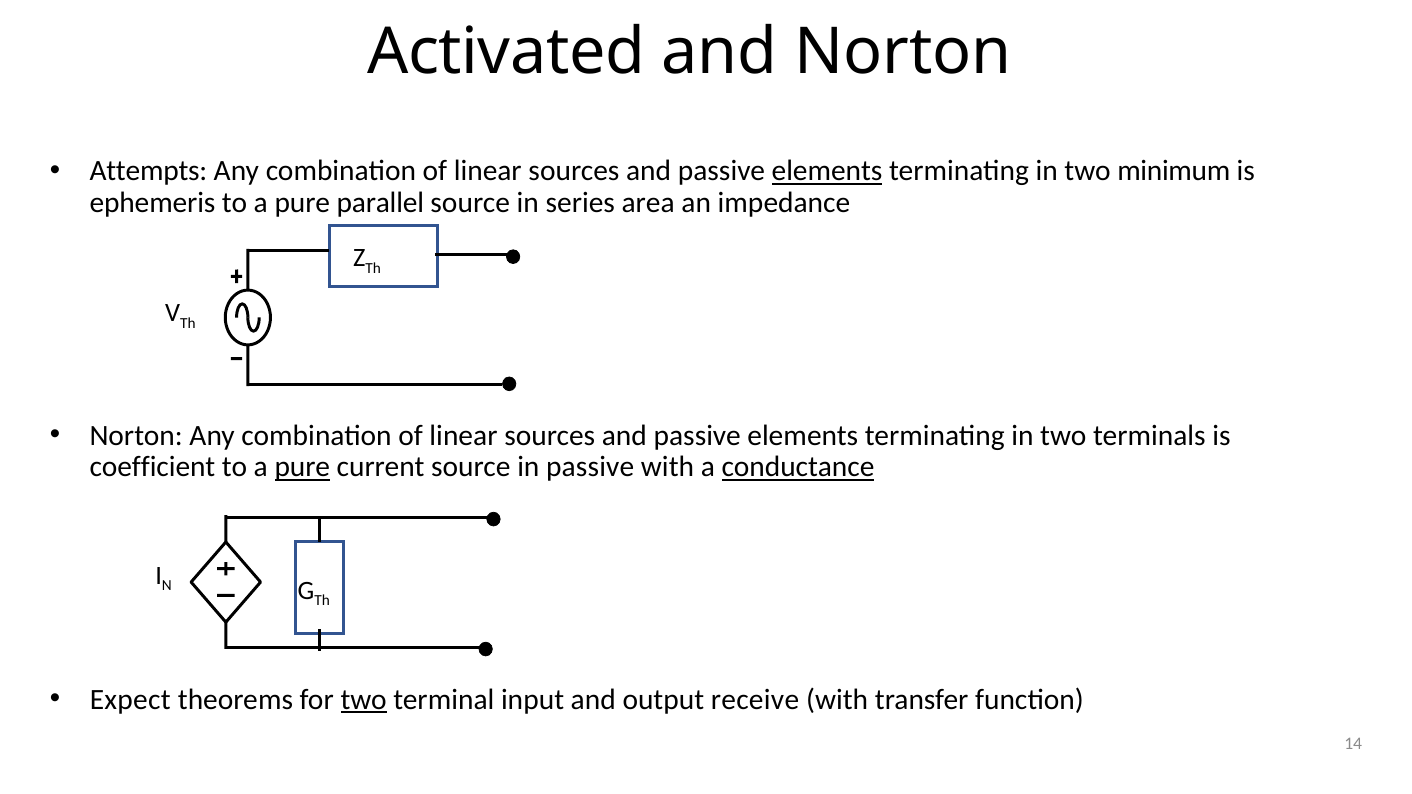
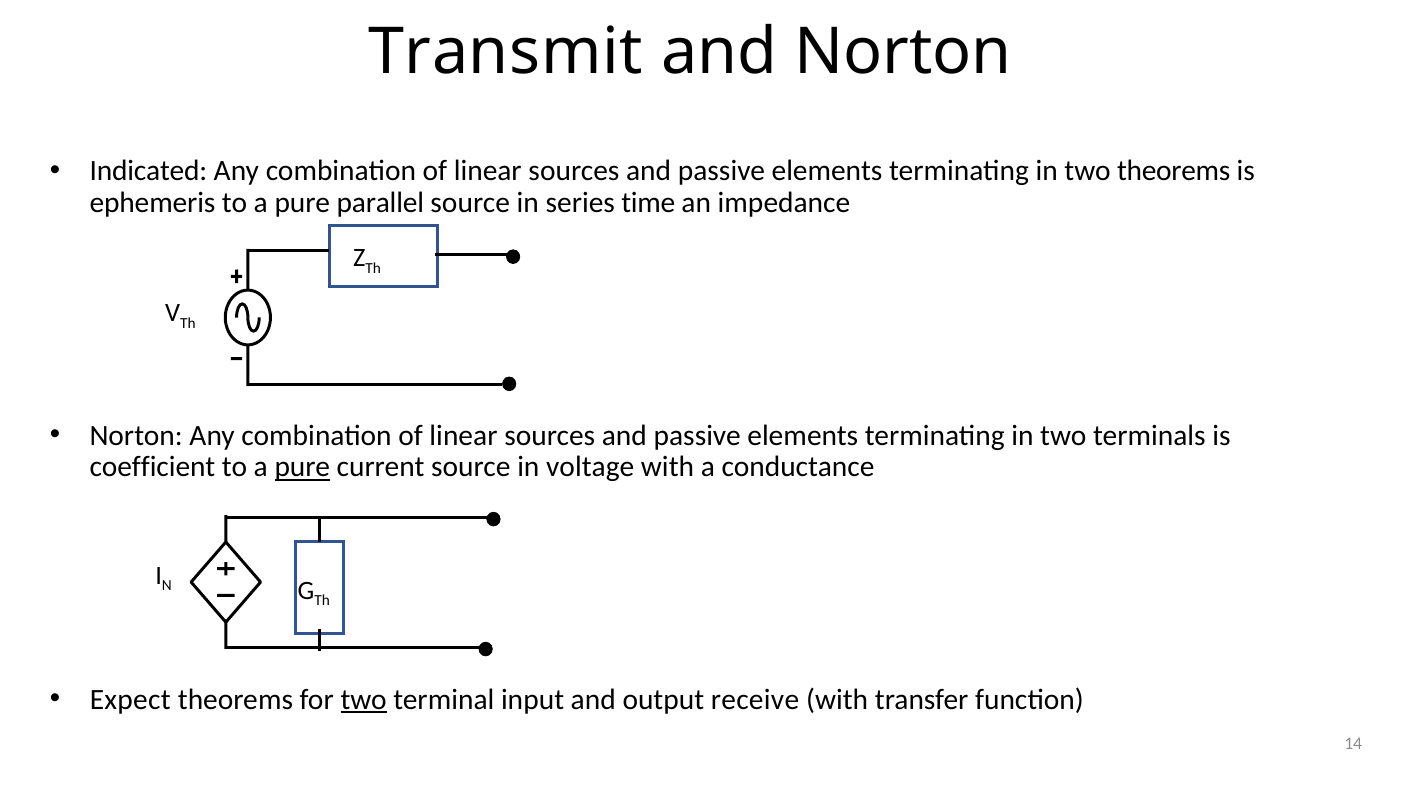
Activated: Activated -> Transmit (506, 53)
Attempts: Attempts -> Indicated (148, 171)
elements underline: present -> none (827, 171)
two minimum: minimum -> theorems (1174, 171)
area: area -> time (648, 203)
in passive: passive -> voltage (590, 467)
conductance underline: present -> none (798, 467)
